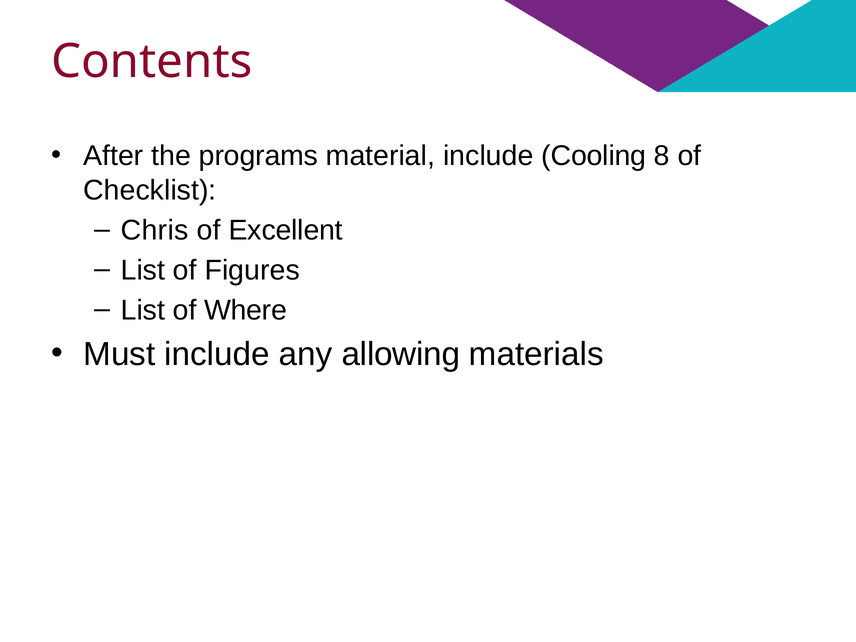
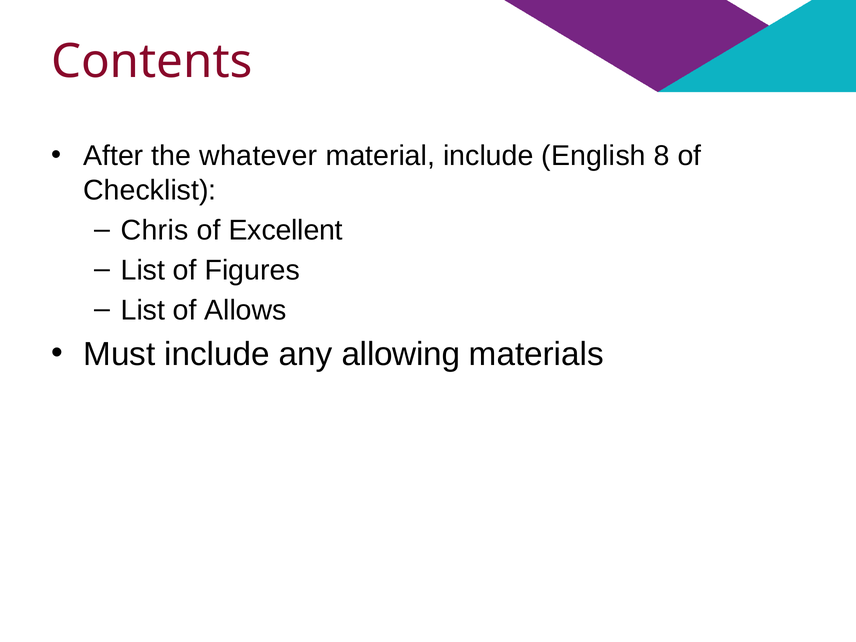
programs: programs -> whatever (258, 156)
Cooling: Cooling -> English (594, 156)
Where: Where -> Allows (245, 310)
